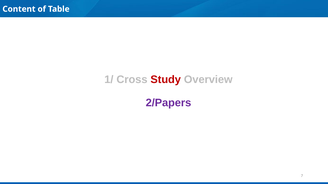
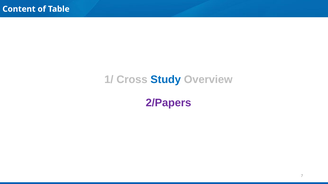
Study colour: red -> blue (166, 80)
